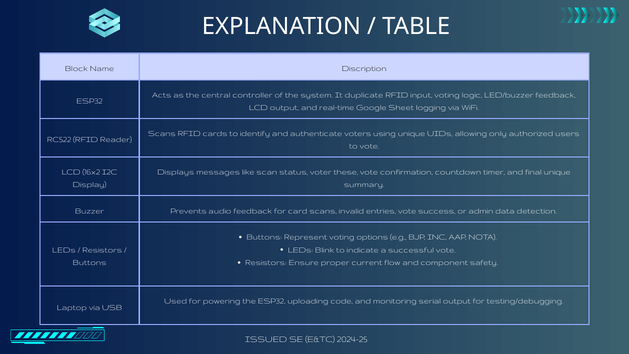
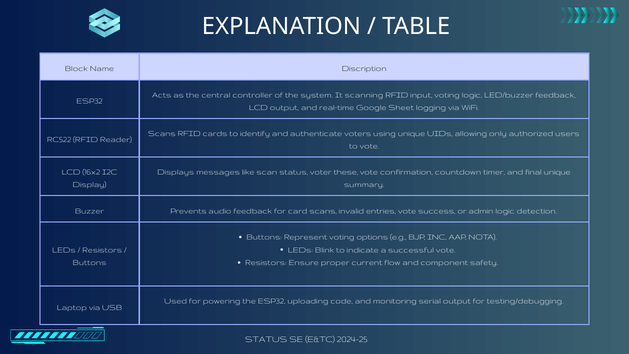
duplicate: duplicate -> scanning (364, 95)
admin data: data -> logic (505, 210)
ISSUED: ISSUED -> STATUS (266, 339)
